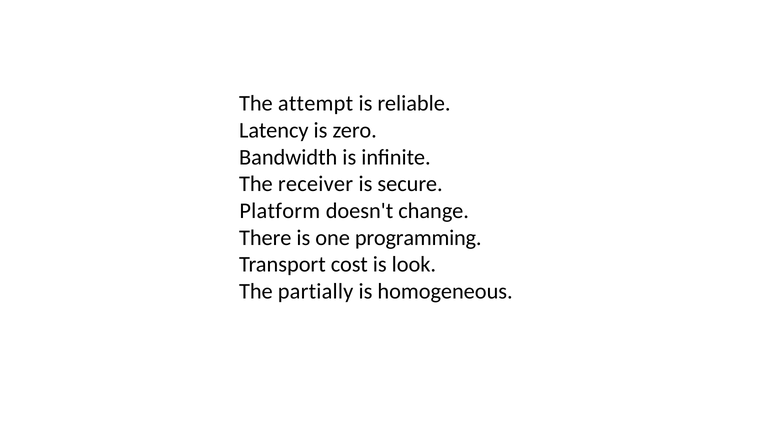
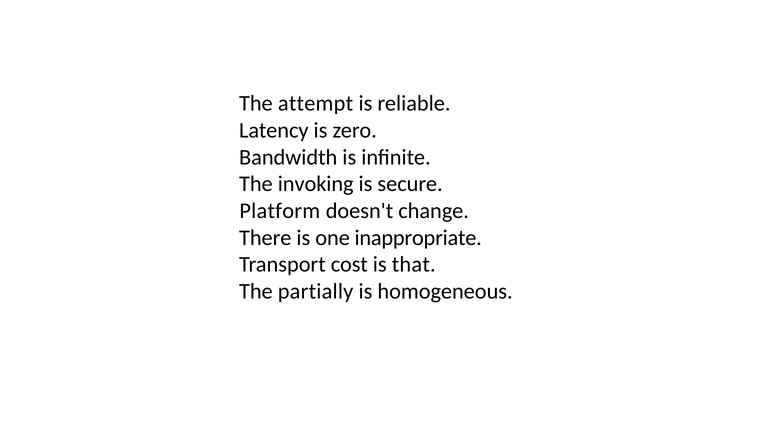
receiver: receiver -> invoking (316, 184)
programming: programming -> inappropriate (418, 238)
look: look -> that (414, 265)
